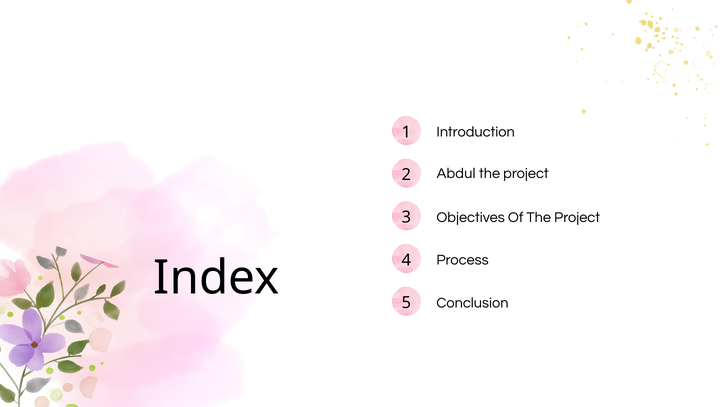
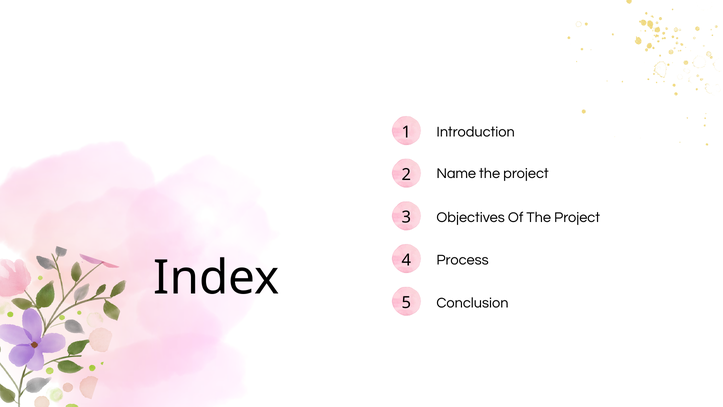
Abdul: Abdul -> Name (456, 173)
